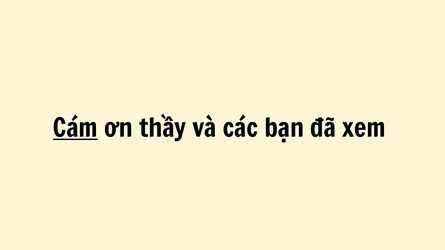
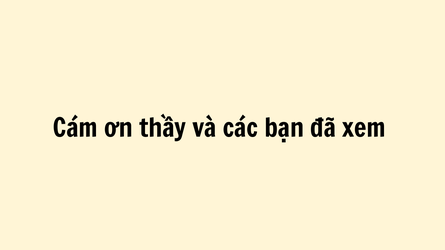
Cám underline: present -> none (75, 128)
